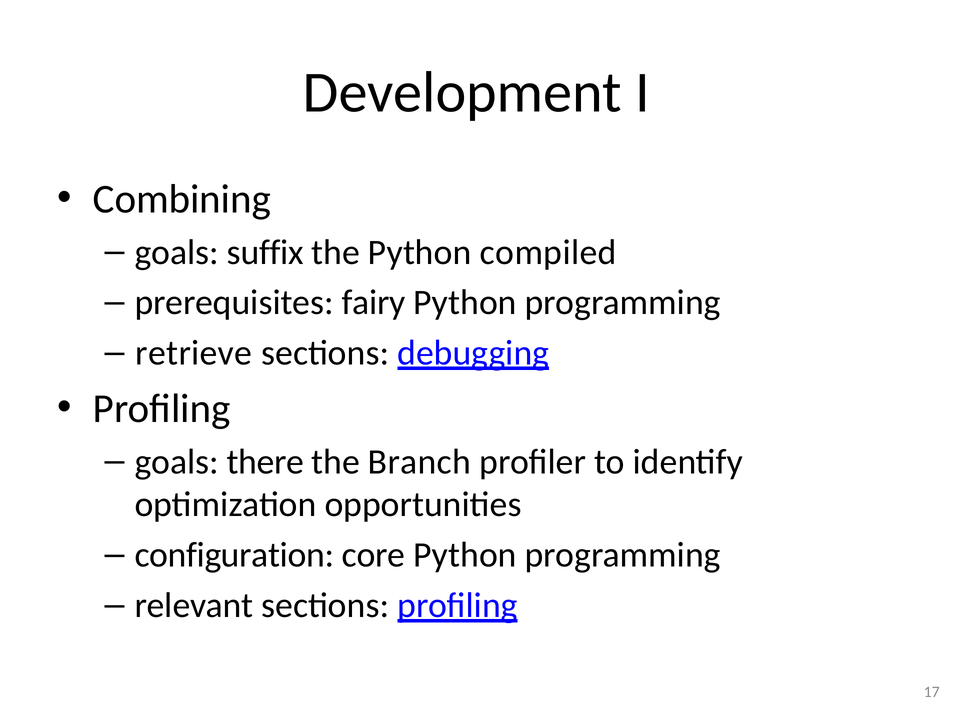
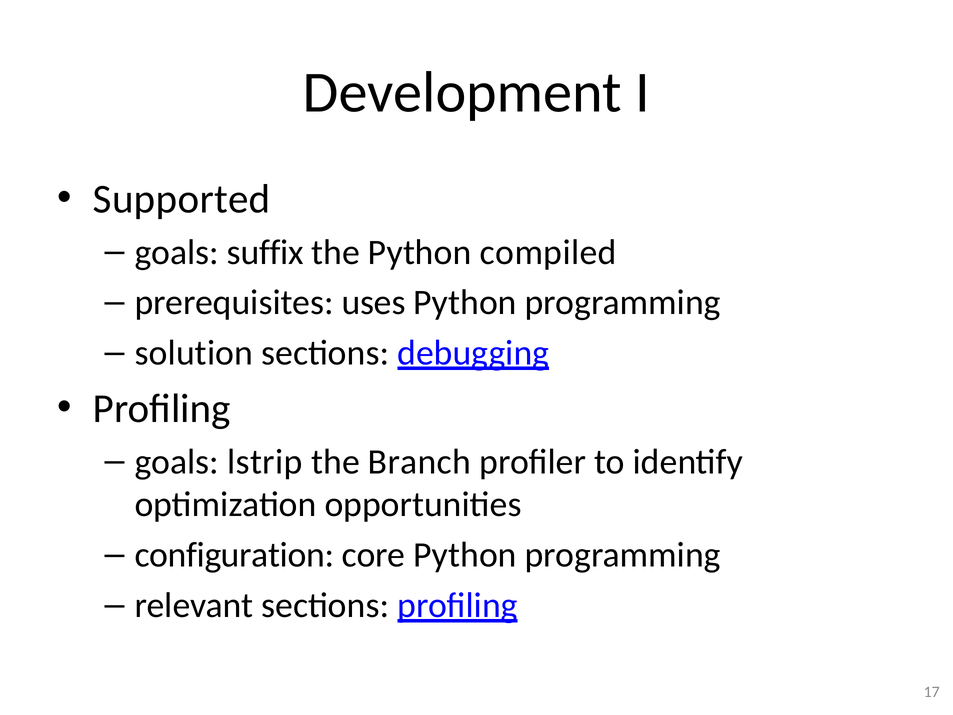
Combining: Combining -> Supported (182, 199)
fairy: fairy -> uses (374, 303)
retrieve: retrieve -> solution (194, 353)
there: there -> lstrip (265, 462)
